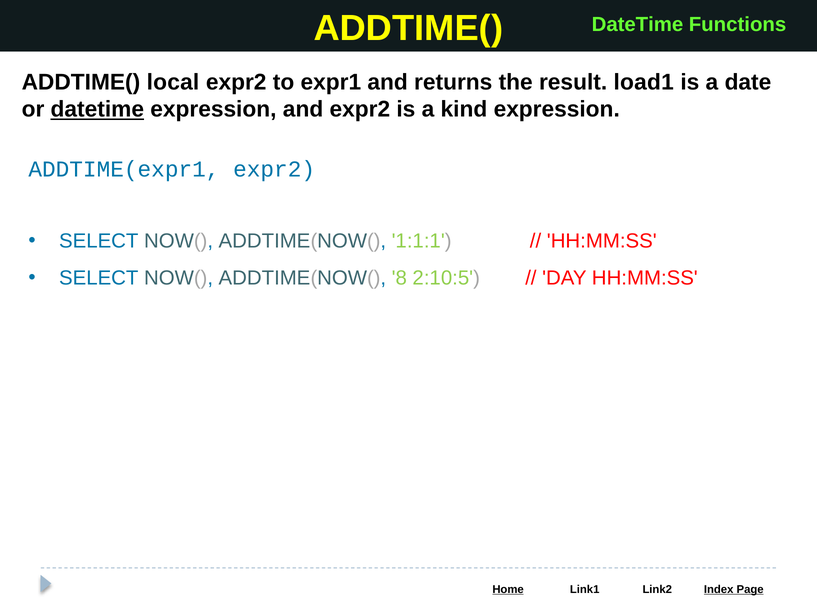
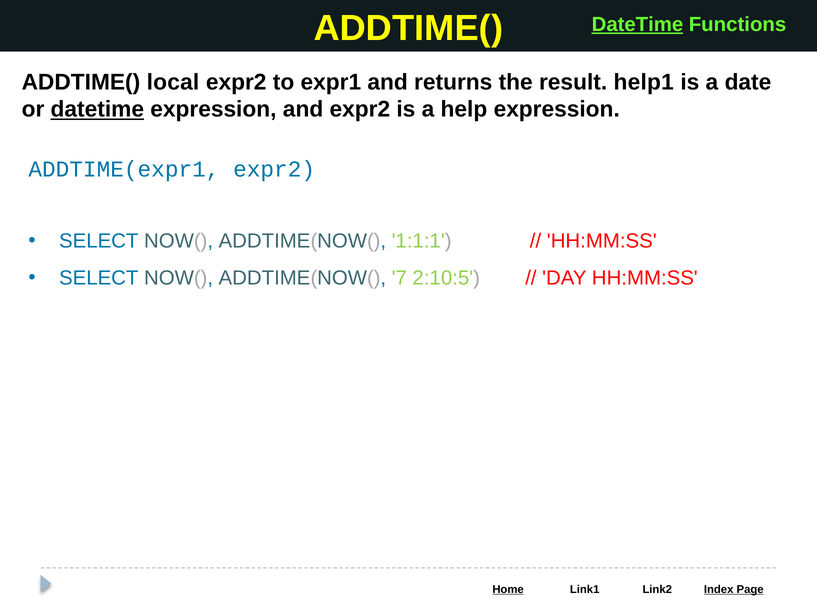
DateTime underline: none -> present (637, 24)
load1: load1 -> help1 (644, 82)
kind: kind -> help (464, 109)
8: 8 -> 7 (399, 278)
